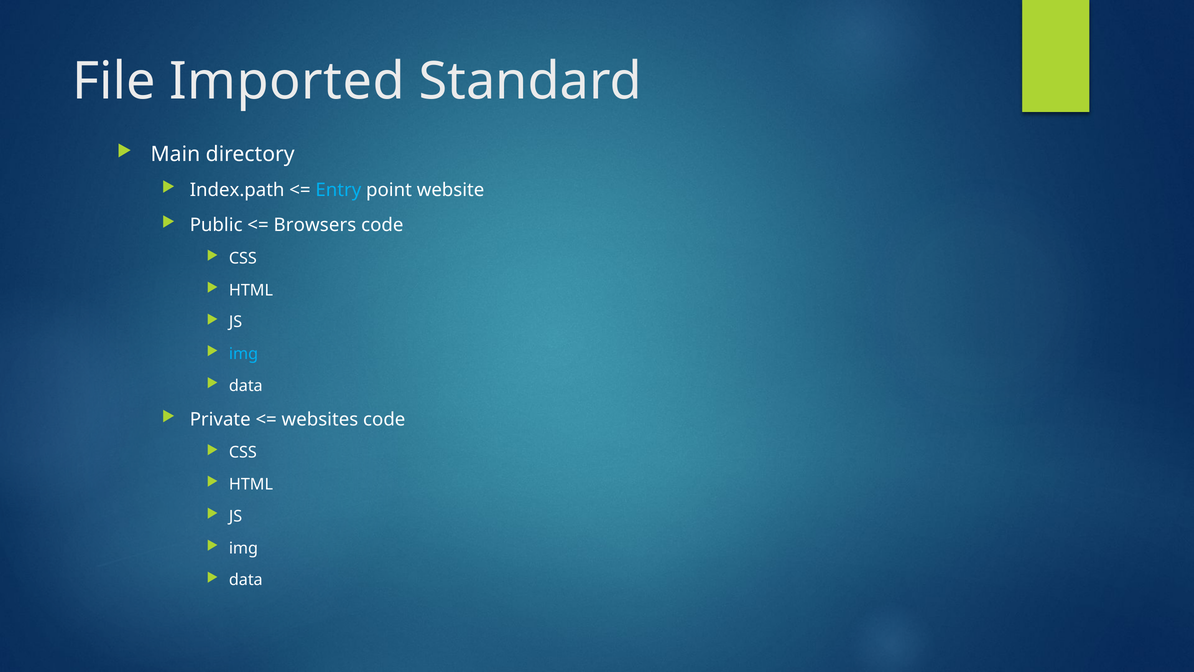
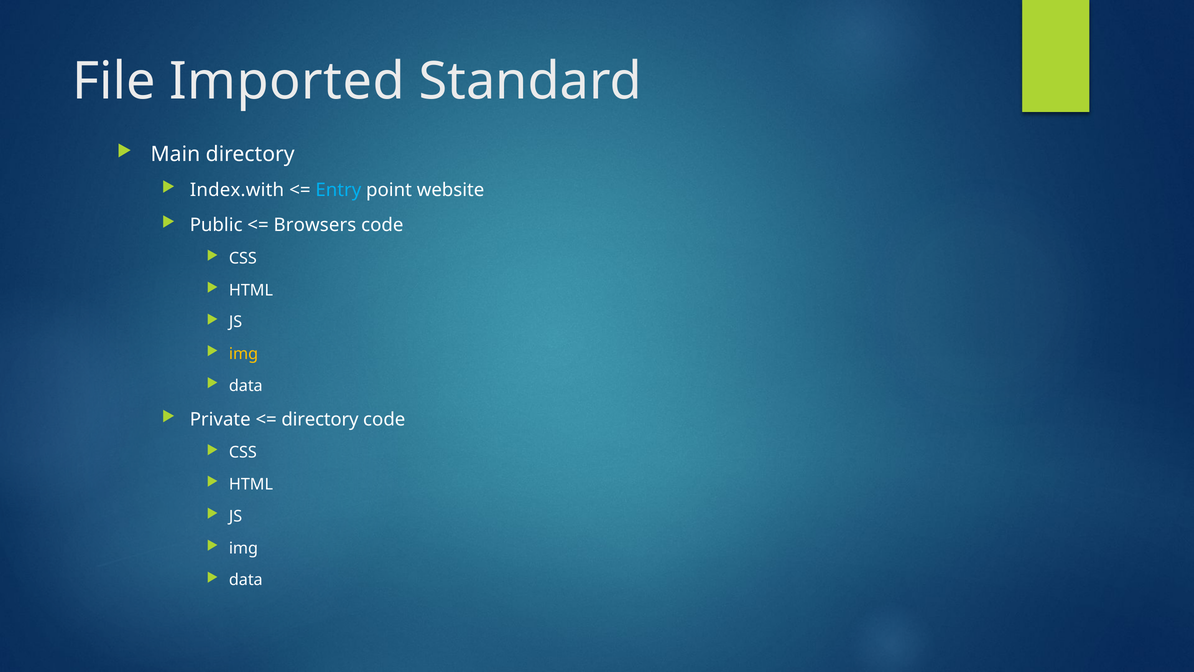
Index.path: Index.path -> Index.with (237, 190)
img colour: light blue -> yellow (244, 354)
websites: websites -> directory (320, 419)
